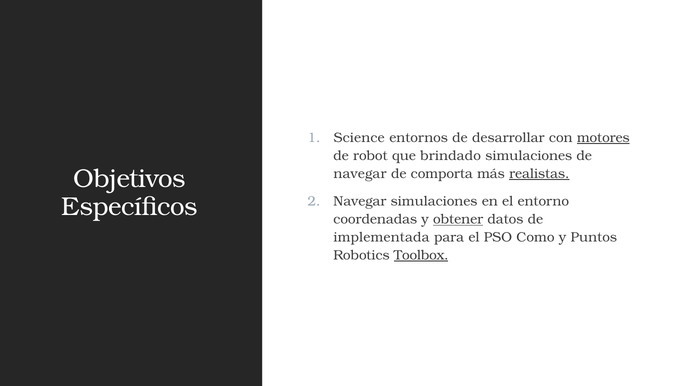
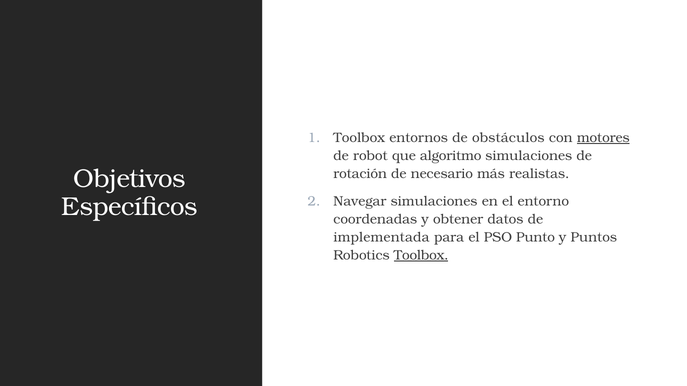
Science: Science -> Toolbox (359, 138)
desarrollar: desarrollar -> obstáculos (508, 138)
brindado: brindado -> algoritmo (451, 156)
navegar: navegar -> rotación (360, 174)
comporta: comporta -> necesario (442, 174)
realistas underline: present -> none (539, 174)
obtener underline: present -> none (458, 220)
Como: Como -> Punto (536, 238)
